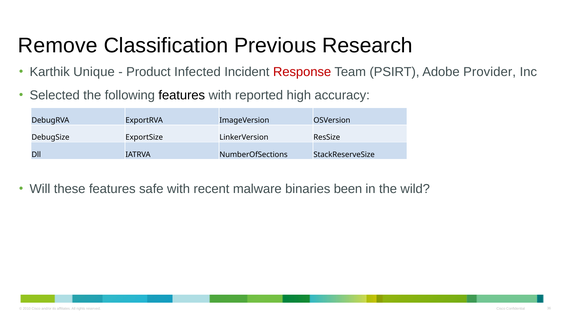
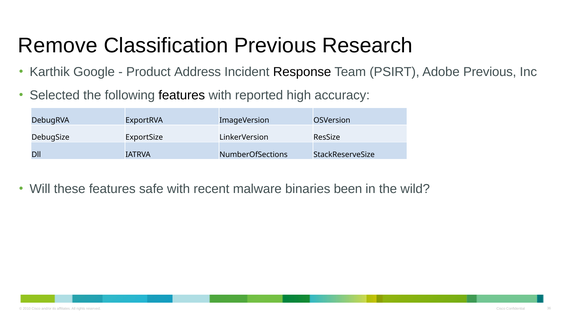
Unique: Unique -> Google (94, 72)
Infected: Infected -> Address (198, 72)
Response colour: red -> black (302, 72)
Adobe Provider: Provider -> Previous (490, 72)
